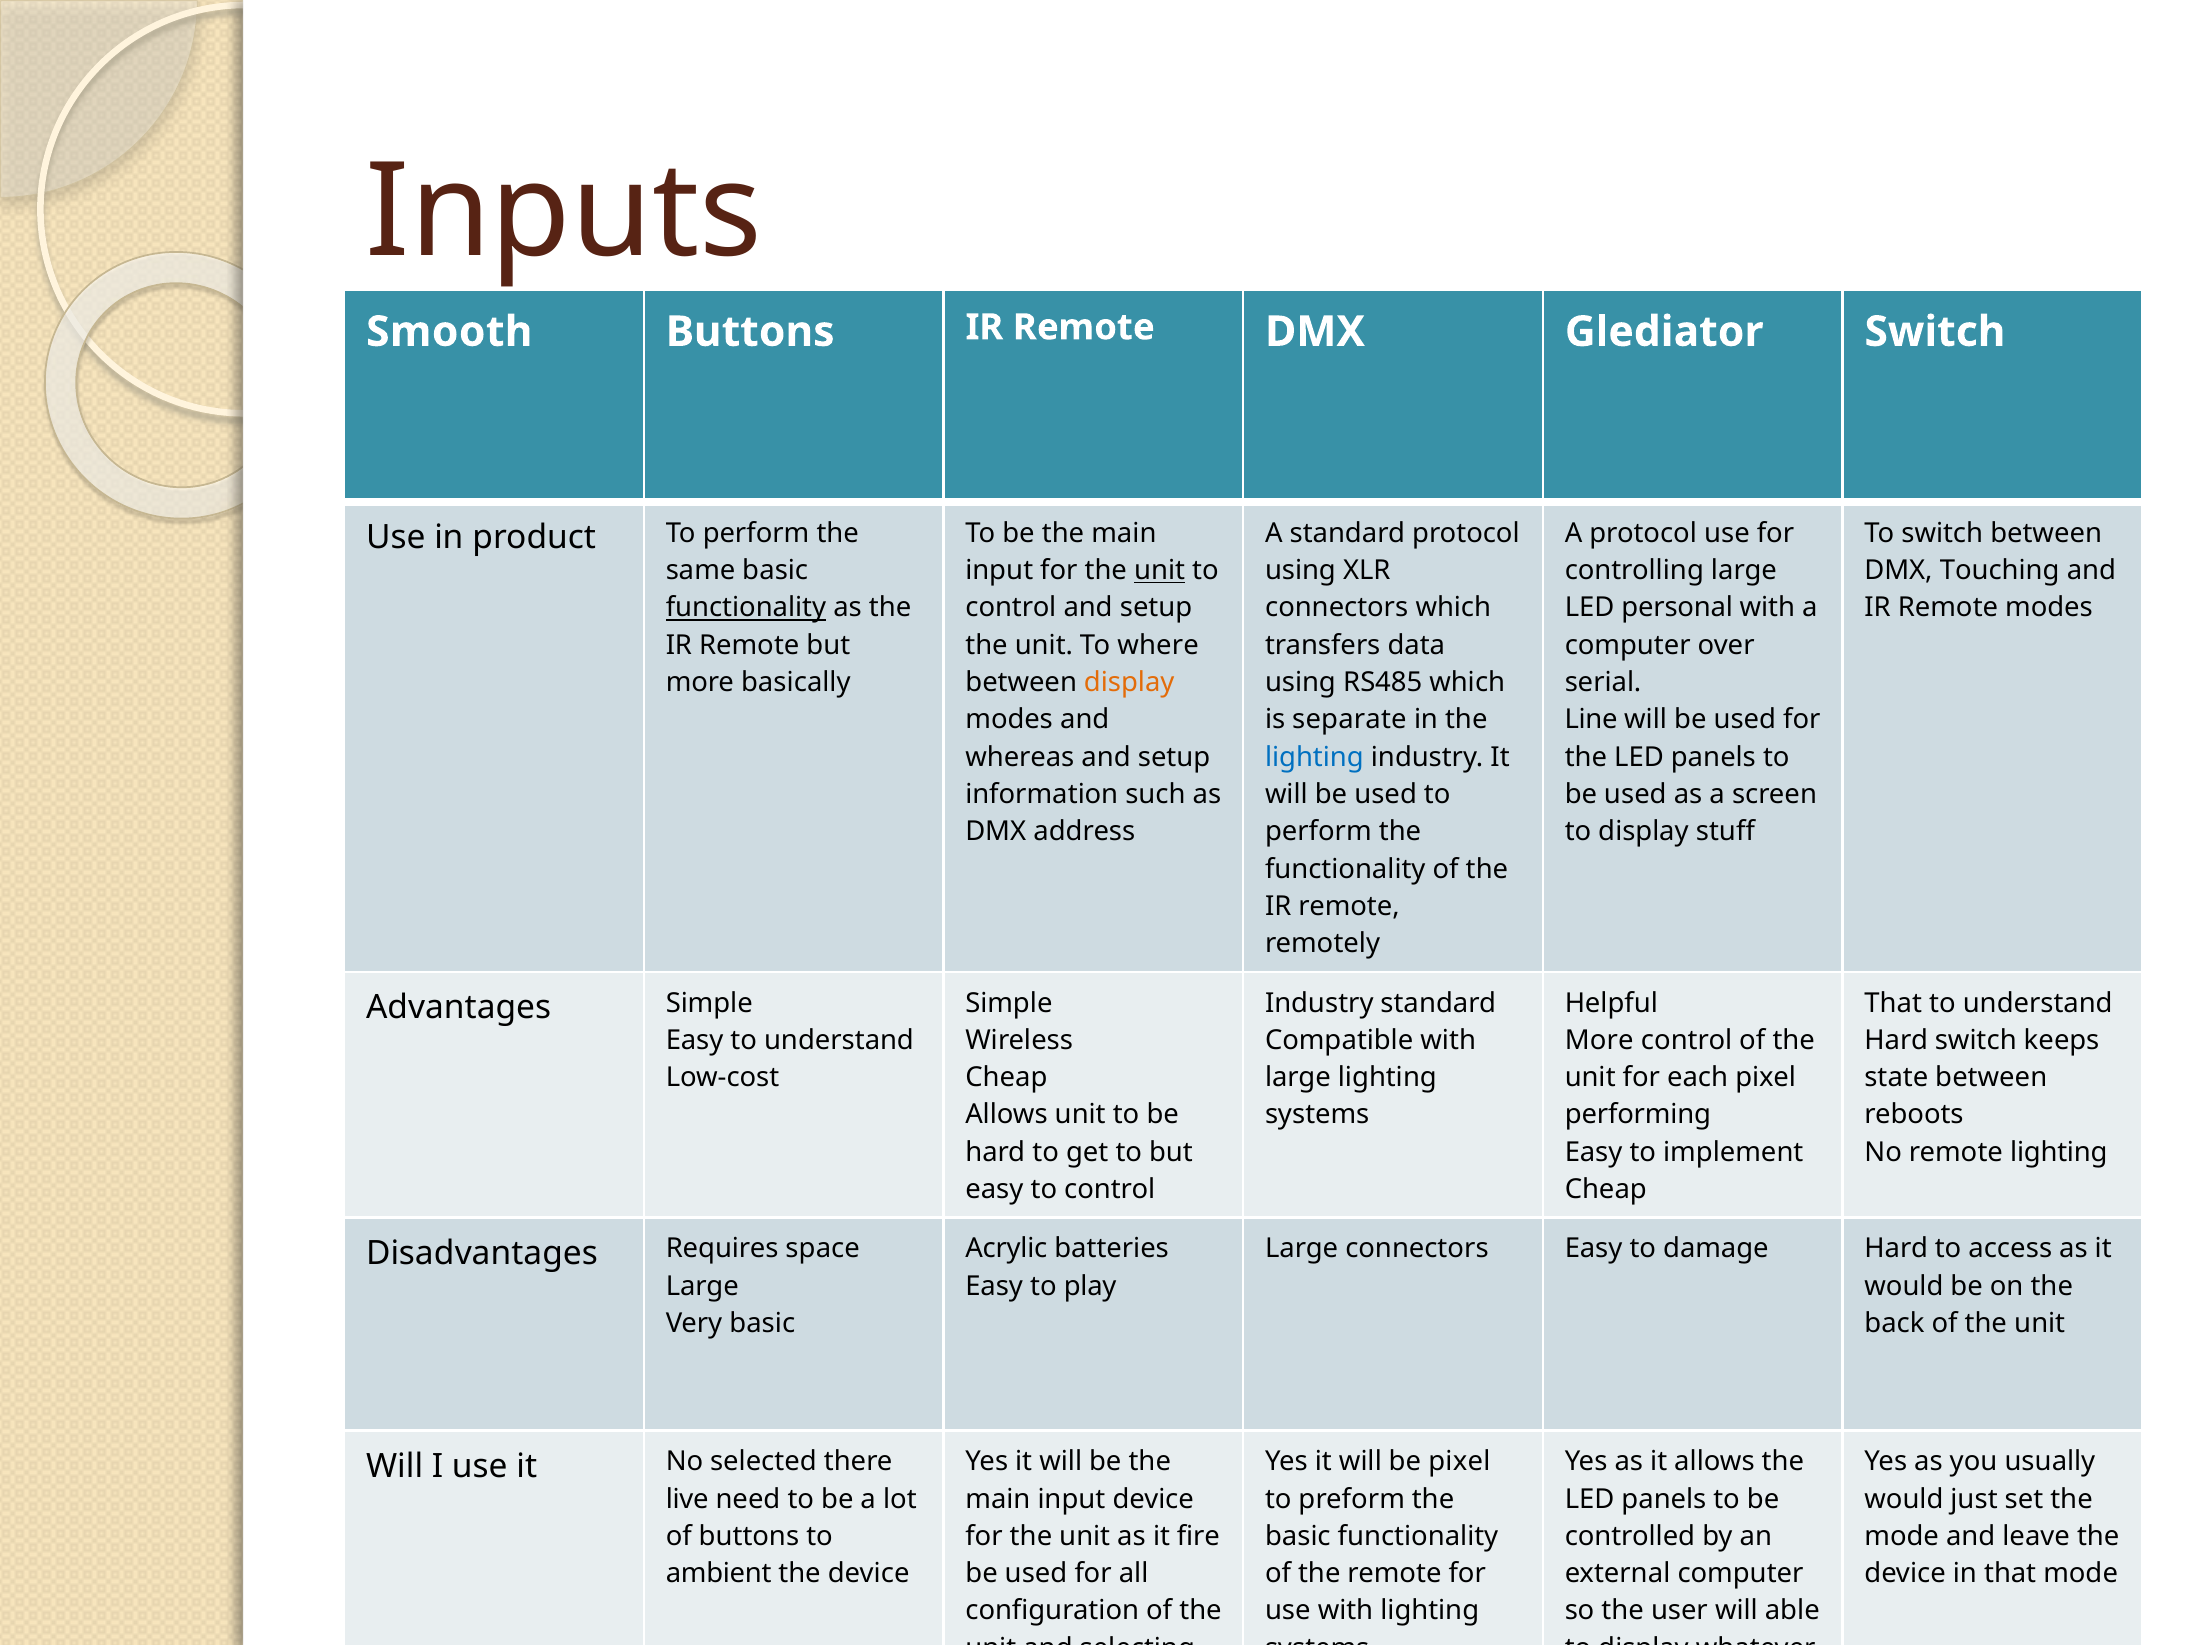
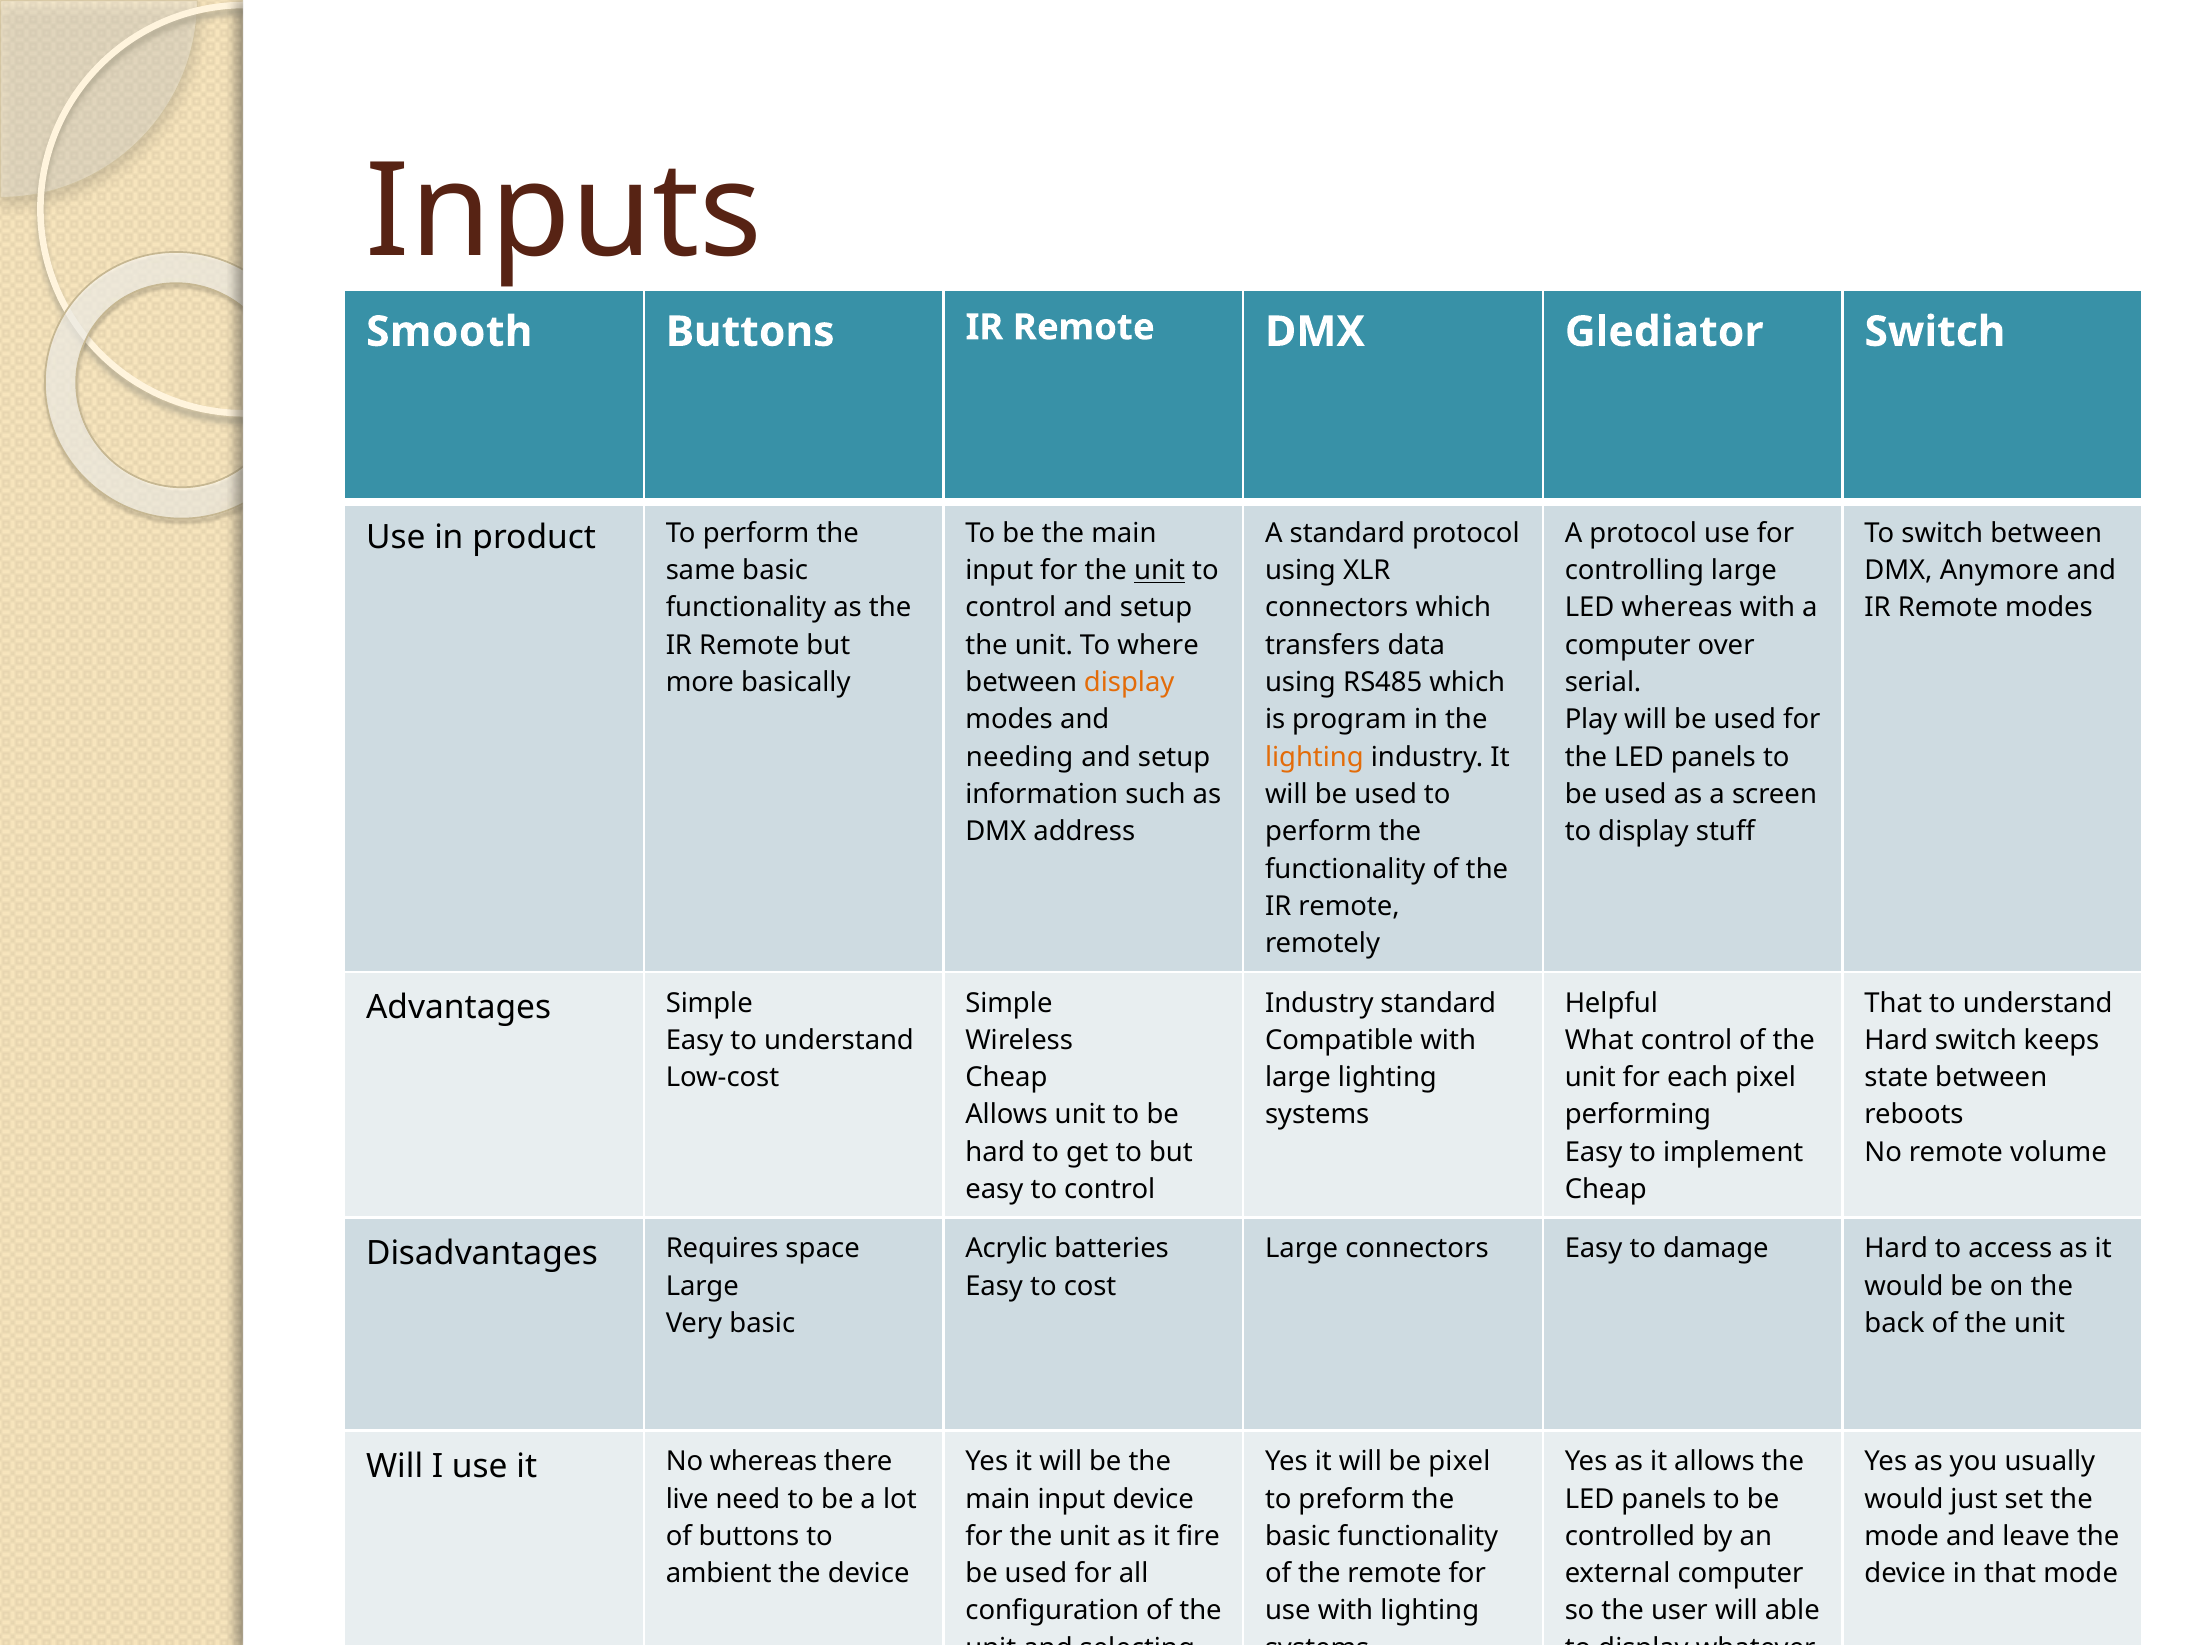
Touching: Touching -> Anymore (2000, 571)
functionality underline: present -> none (746, 608)
LED personal: personal -> whereas (1677, 608)
separate: separate -> program (1349, 720)
Line: Line -> Play (1591, 720)
whereas: whereas -> needing (1020, 757)
lighting colour: blue -> orange (1314, 757)
More: More -> What (1599, 1040)
remote lighting: lighting -> volume (2059, 1152)
play: play -> cost (1090, 1286)
No selected: selected -> whereas (763, 1461)
